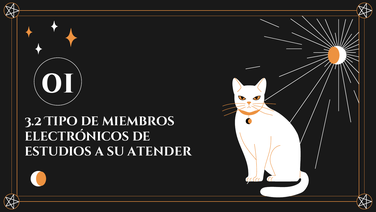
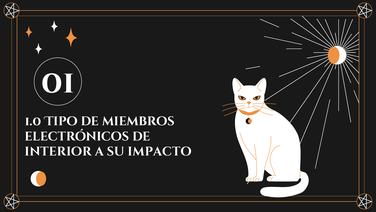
3.2: 3.2 -> 1.0 (33, 121)
estudios: estudios -> interior (58, 151)
atender: atender -> impacto (160, 151)
